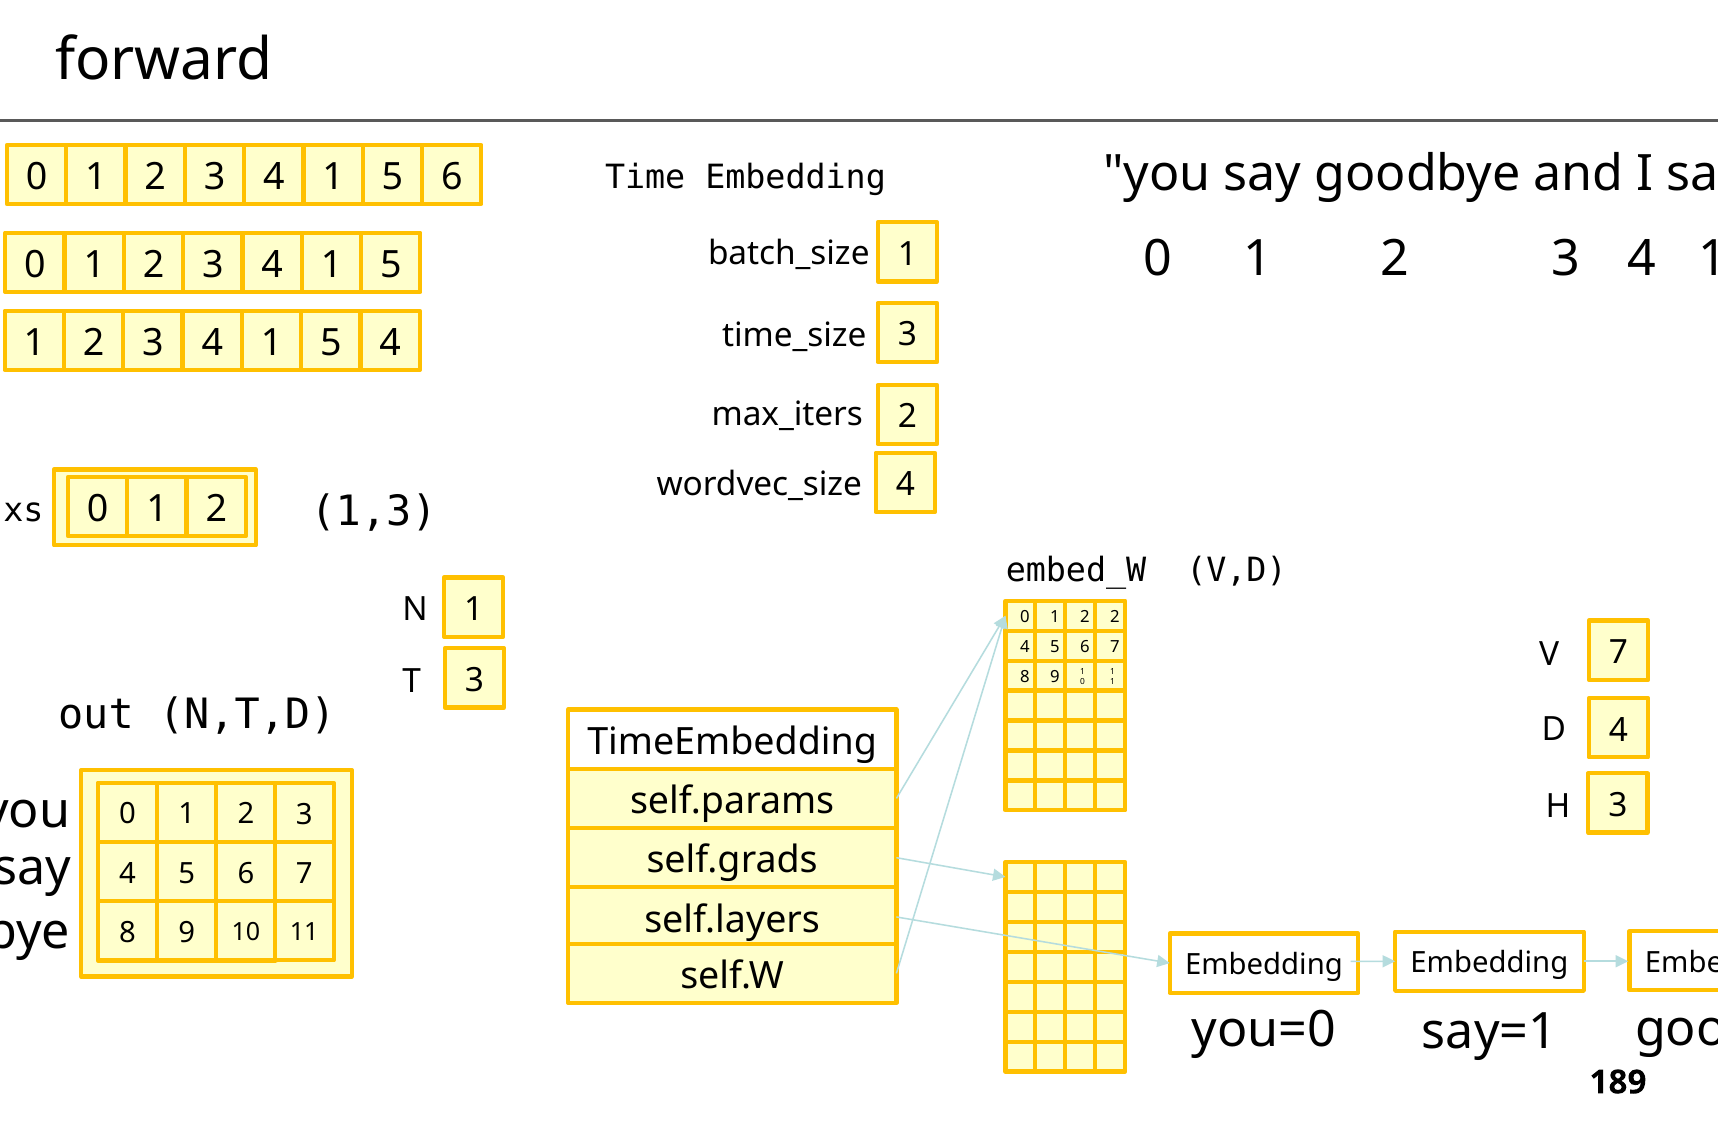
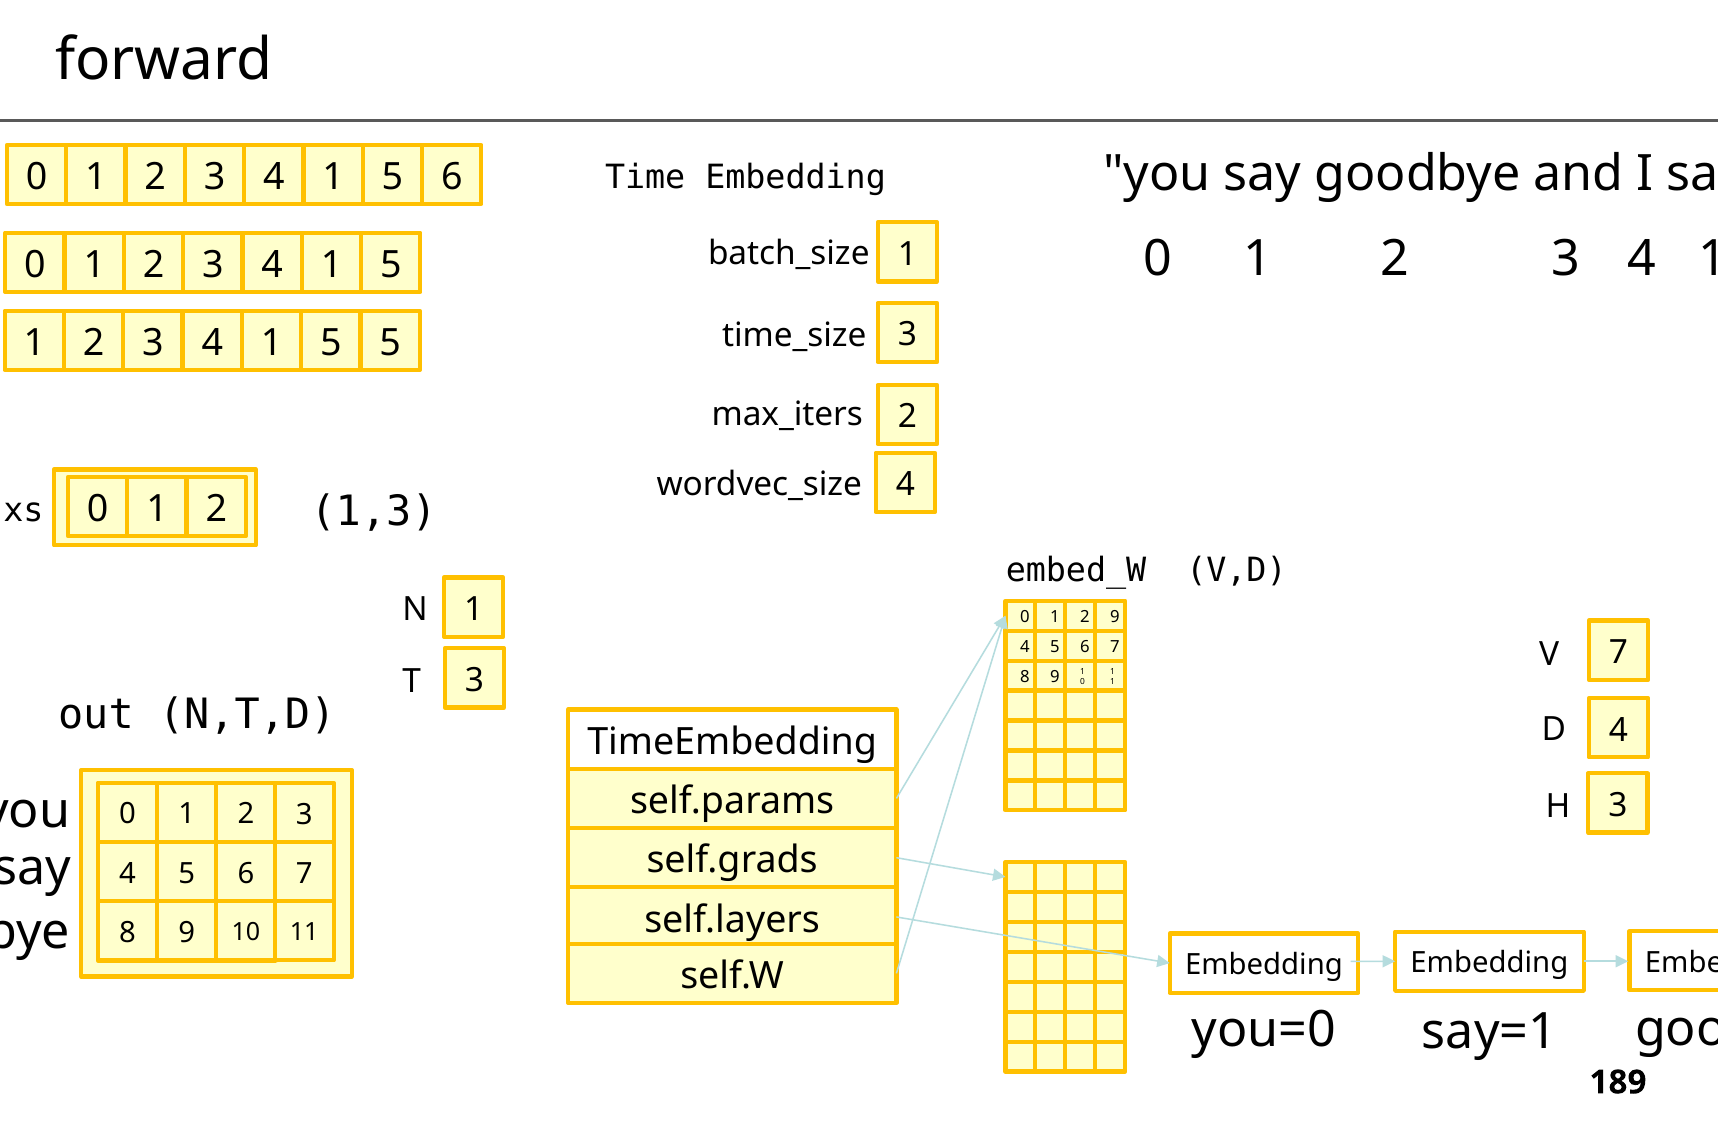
5 4: 4 -> 5 (390, 343)
2 2: 2 -> 9 (1115, 617)
